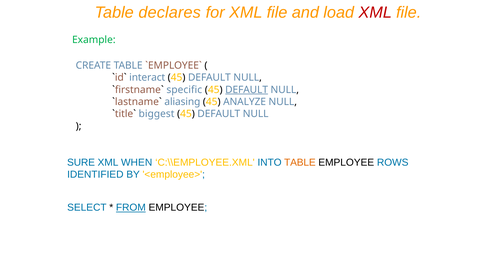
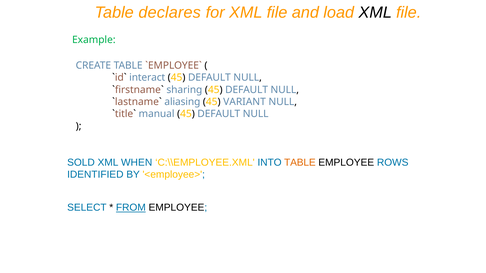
XML colour: red -> black (375, 13)
specific: specific -> sharing (184, 90)
DEFAULT underline: present -> none (247, 90)
ANALYZE: ANALYZE -> VARIANT (245, 102)
biggest: biggest -> manual (157, 114)
SURE: SURE -> SOLD (81, 163)
